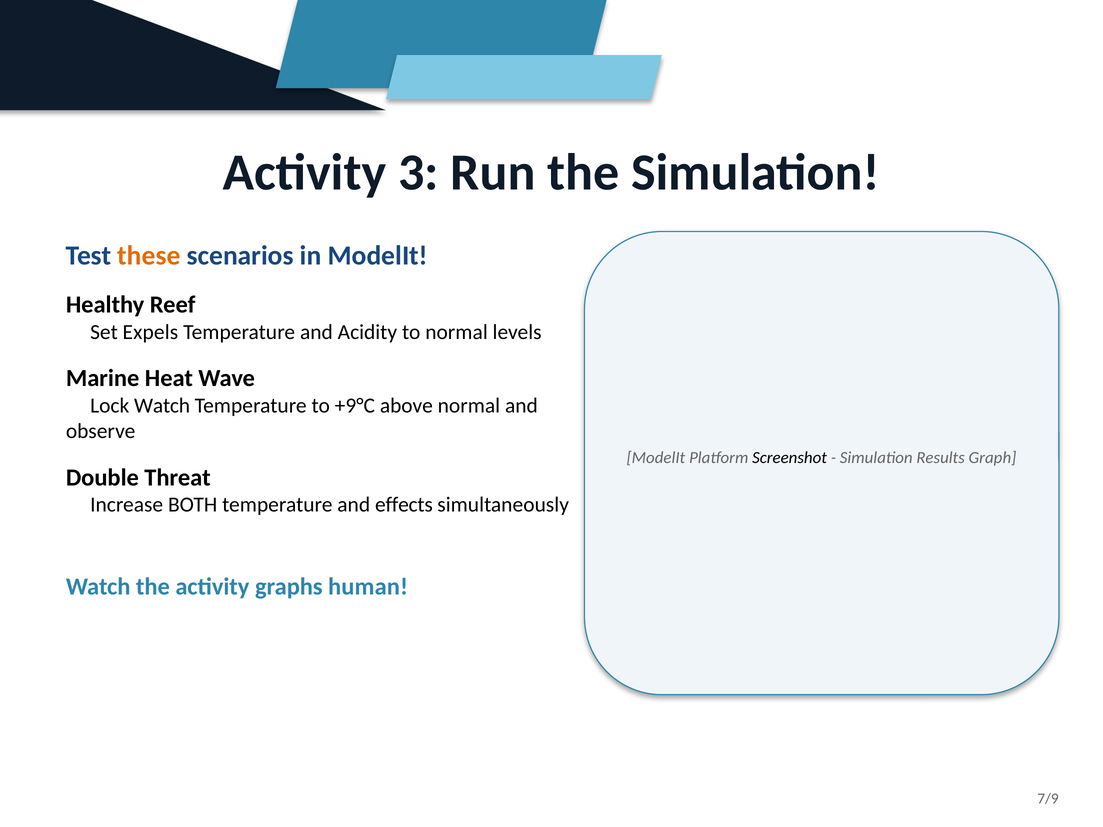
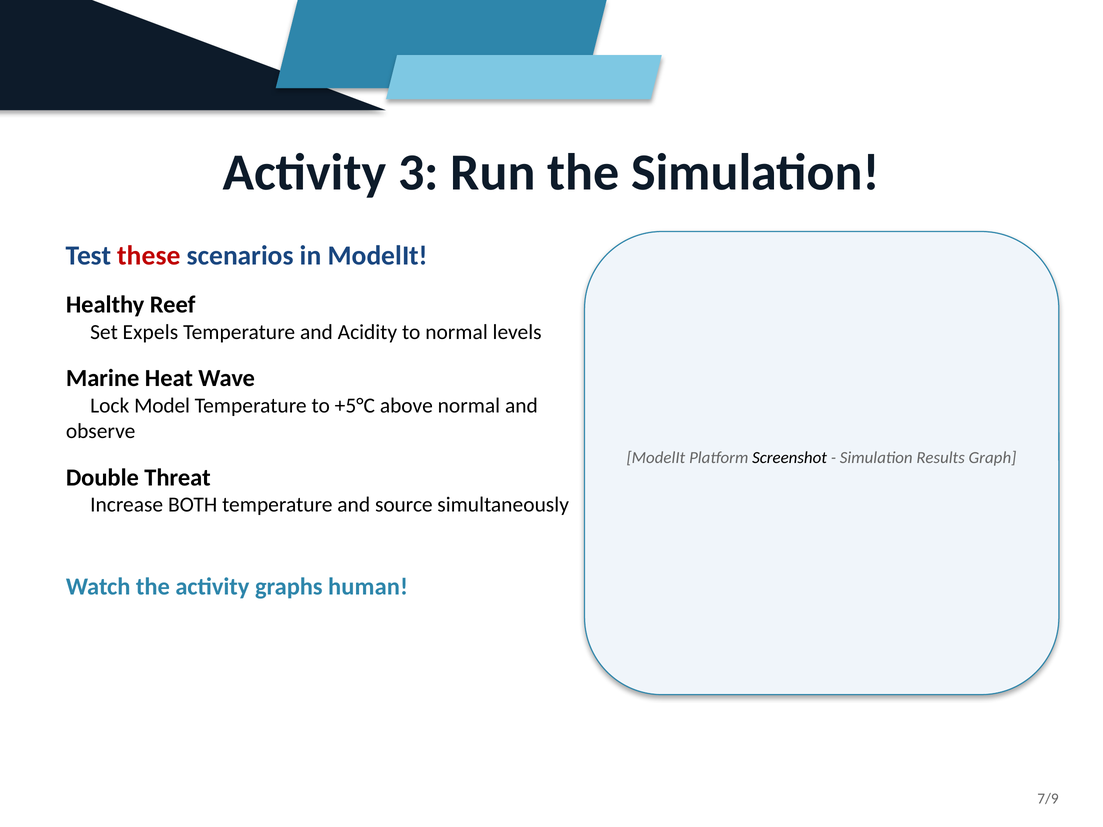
these colour: orange -> red (149, 255)
Lock Watch: Watch -> Model (162, 406)
+9°C: +9°C -> +5°C (355, 406)
effects: effects -> source (404, 505)
